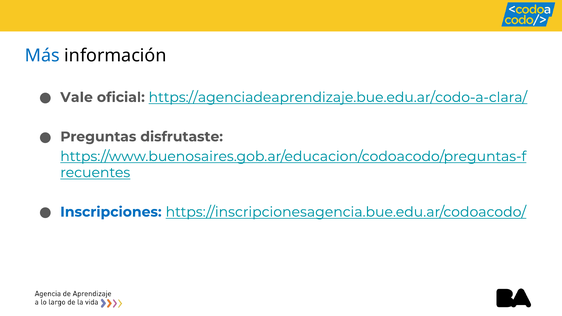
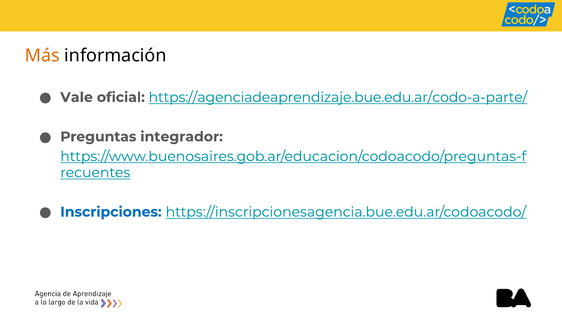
Más colour: blue -> orange (42, 56)
https://agenciadeaprendizaje.bue.edu.ar/codo-a-clara/: https://agenciadeaprendizaje.bue.edu.ar/codo-a-clara/ -> https://agenciadeaprendizaje.bue.edu.ar/codo-a-parte/ (338, 97)
disfrutaste: disfrutaste -> integrador (182, 137)
